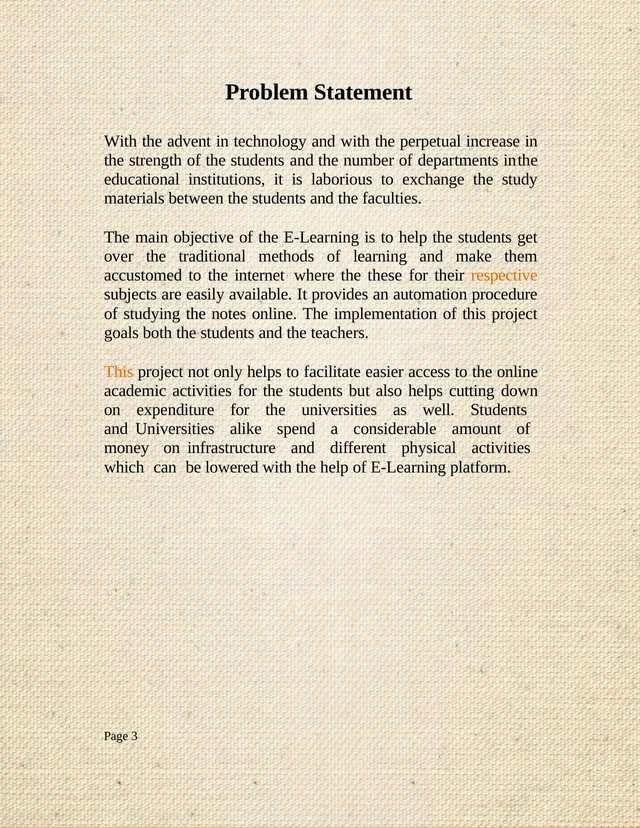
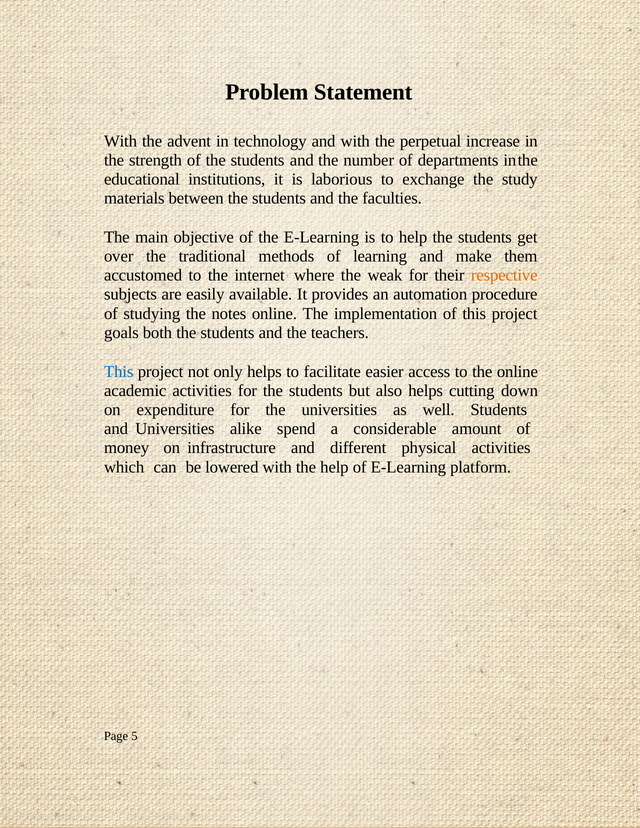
these: these -> weak (385, 276)
This colour: orange -> blue (119, 372)
3: 3 -> 5 (134, 737)
